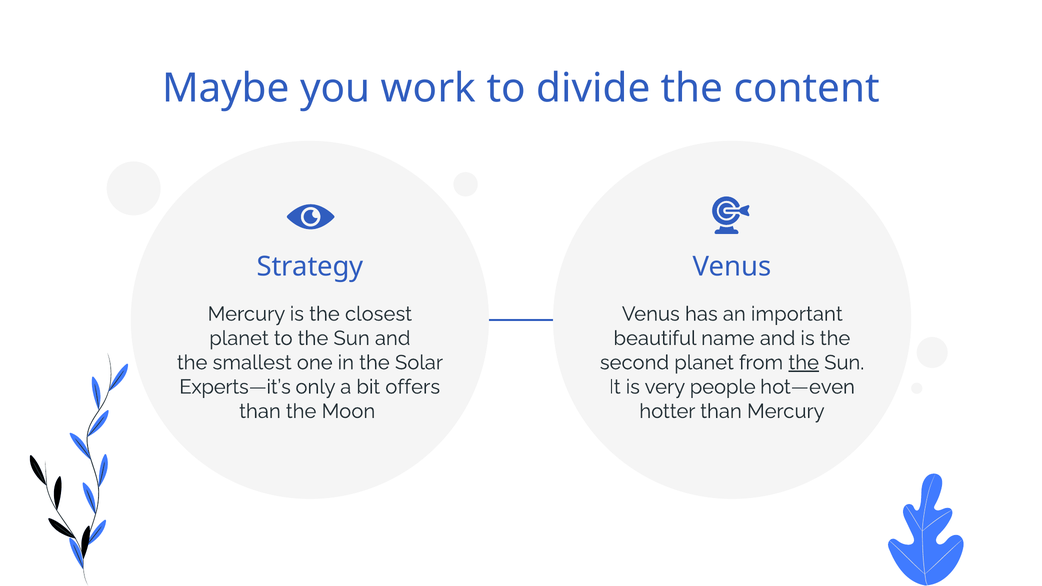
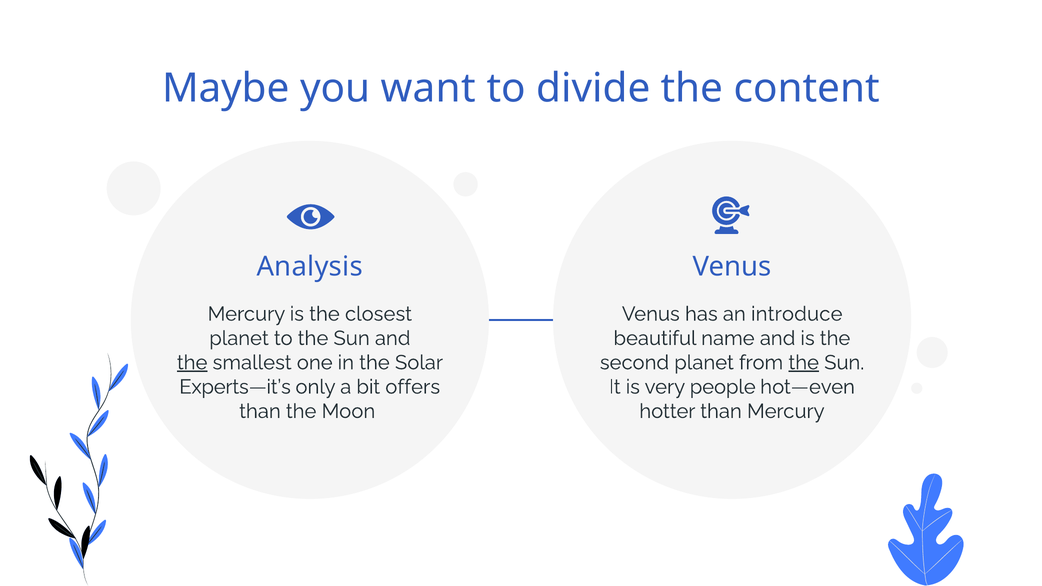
work: work -> want (428, 88)
Strategy: Strategy -> Analysis (310, 267)
important: important -> introduce (797, 314)
the underline: none -> present (192, 363)
